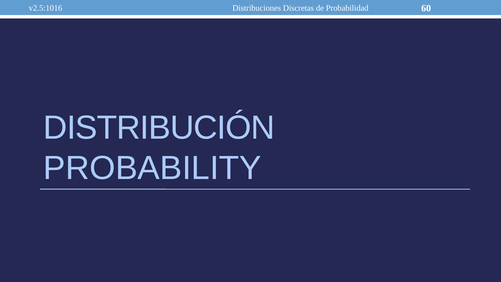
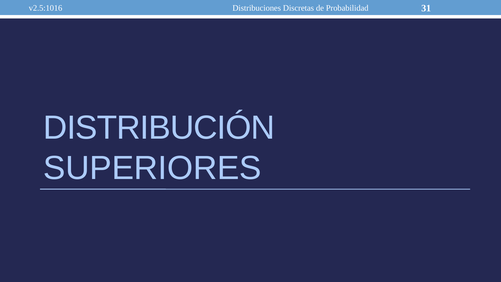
60: 60 -> 31 (426, 8)
PROBABILITY: PROBABILITY -> SUPERIORES (152, 168)
